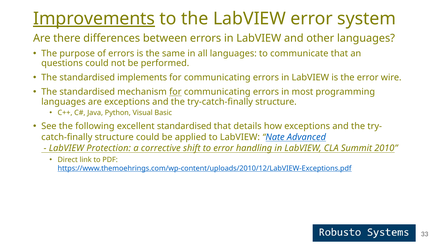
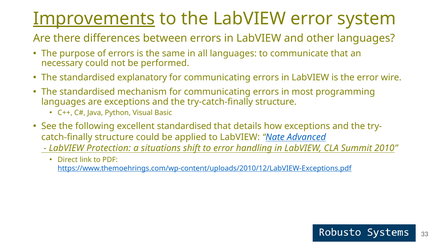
questions: questions -> necessary (62, 63)
implements: implements -> explanatory (142, 78)
for underline: present -> none (175, 92)
corrective: corrective -> situations (161, 148)
